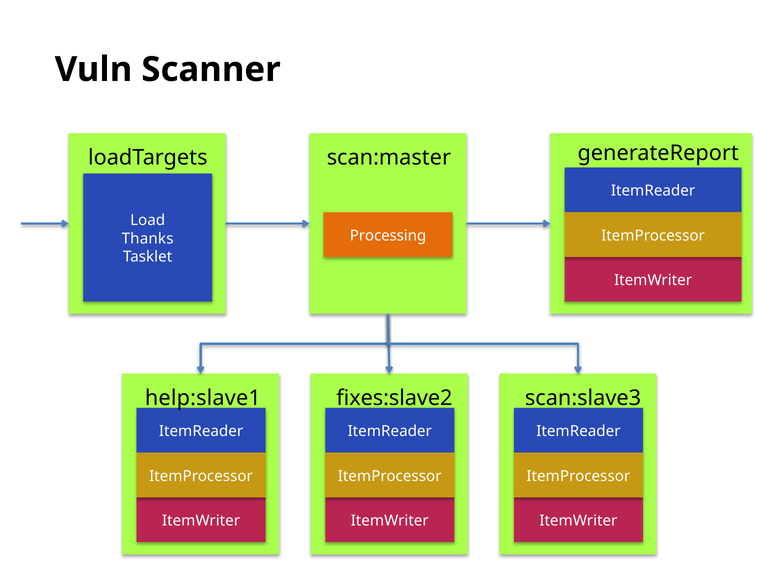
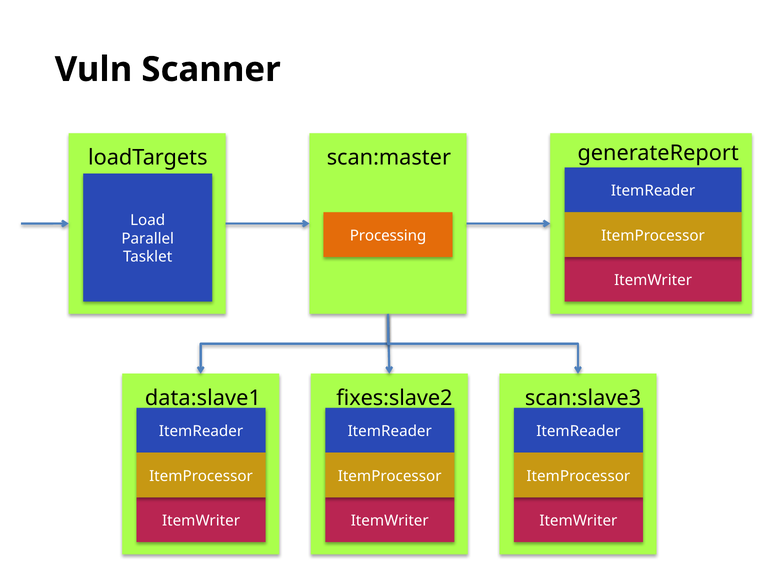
Thanks: Thanks -> Parallel (148, 239)
help:slave1: help:slave1 -> data:slave1 (203, 399)
